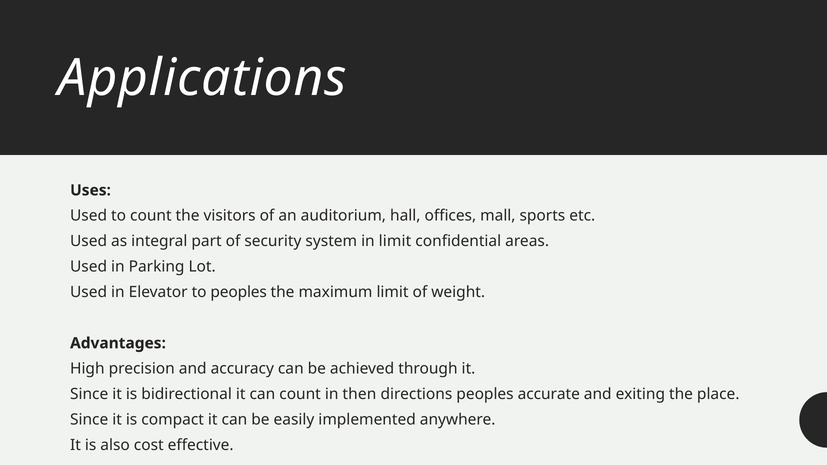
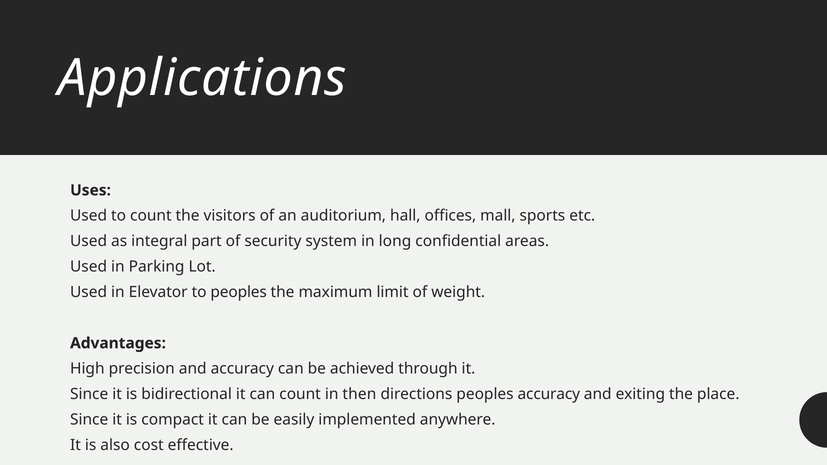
in limit: limit -> long (395, 241)
peoples accurate: accurate -> accuracy (549, 394)
